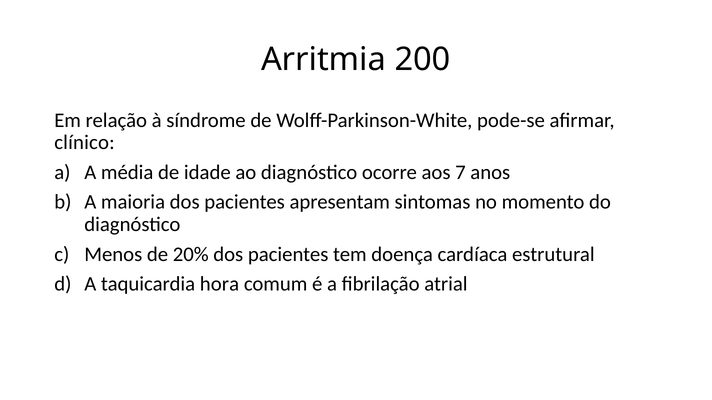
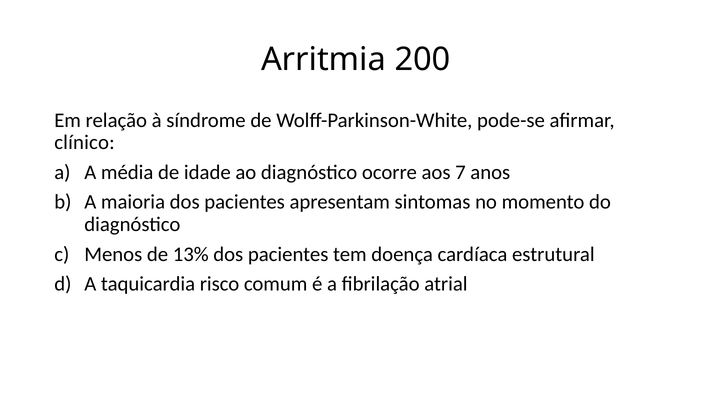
20%: 20% -> 13% (191, 255)
hora: hora -> risco (220, 284)
